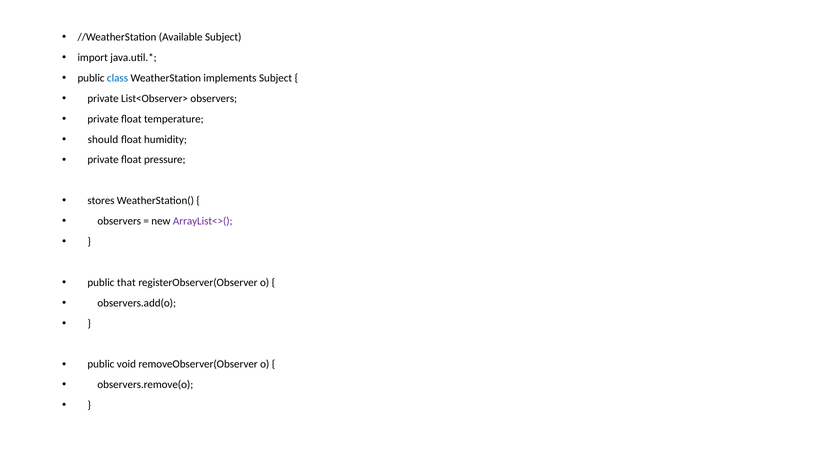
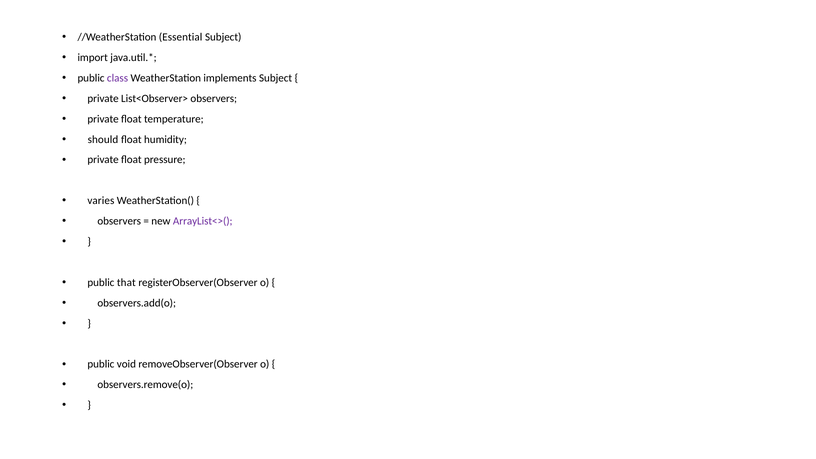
Available: Available -> Essential (181, 37)
class colour: blue -> purple (118, 78)
stores: stores -> varies (101, 201)
